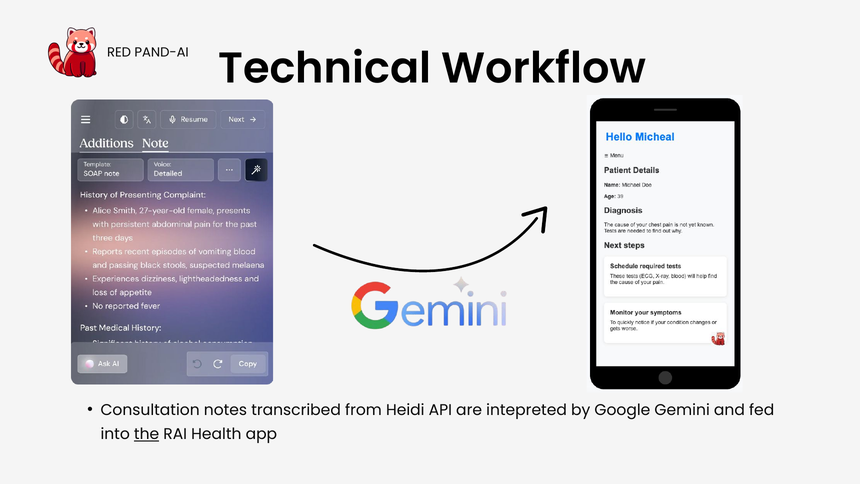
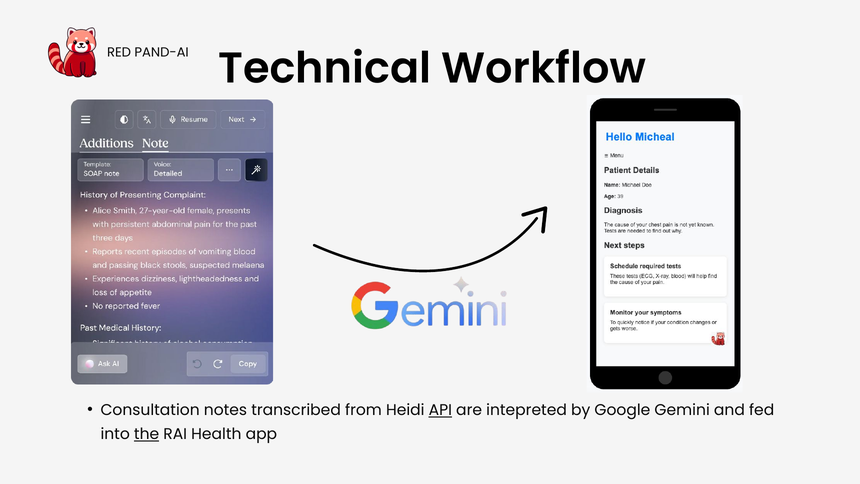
API underline: none -> present (440, 410)
